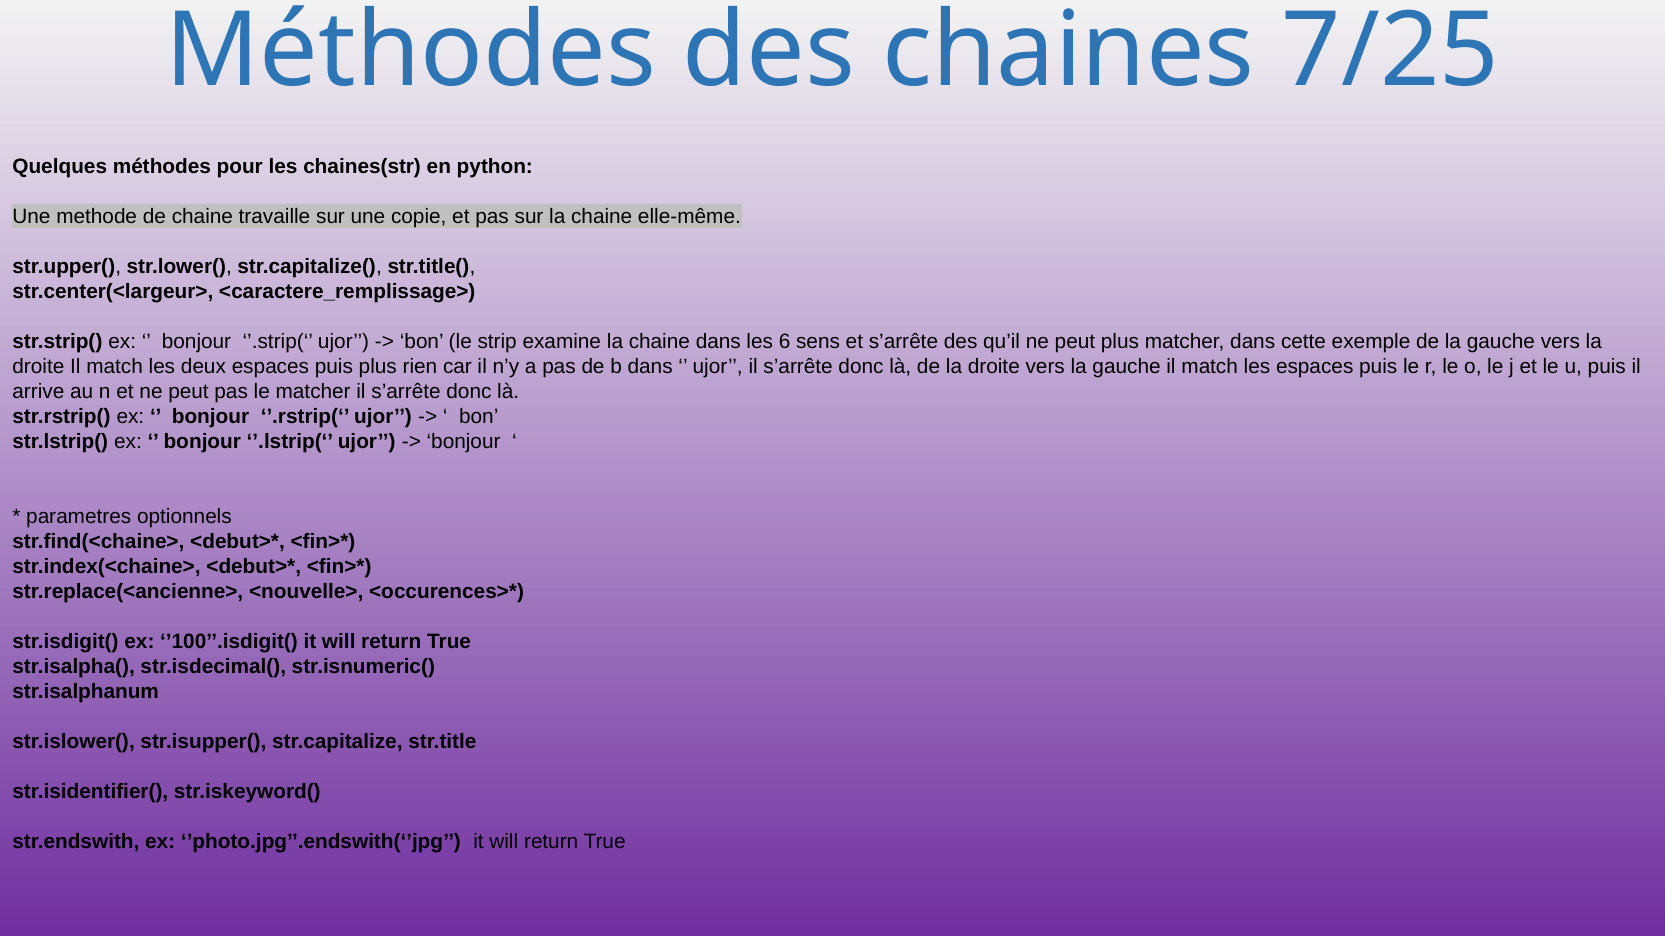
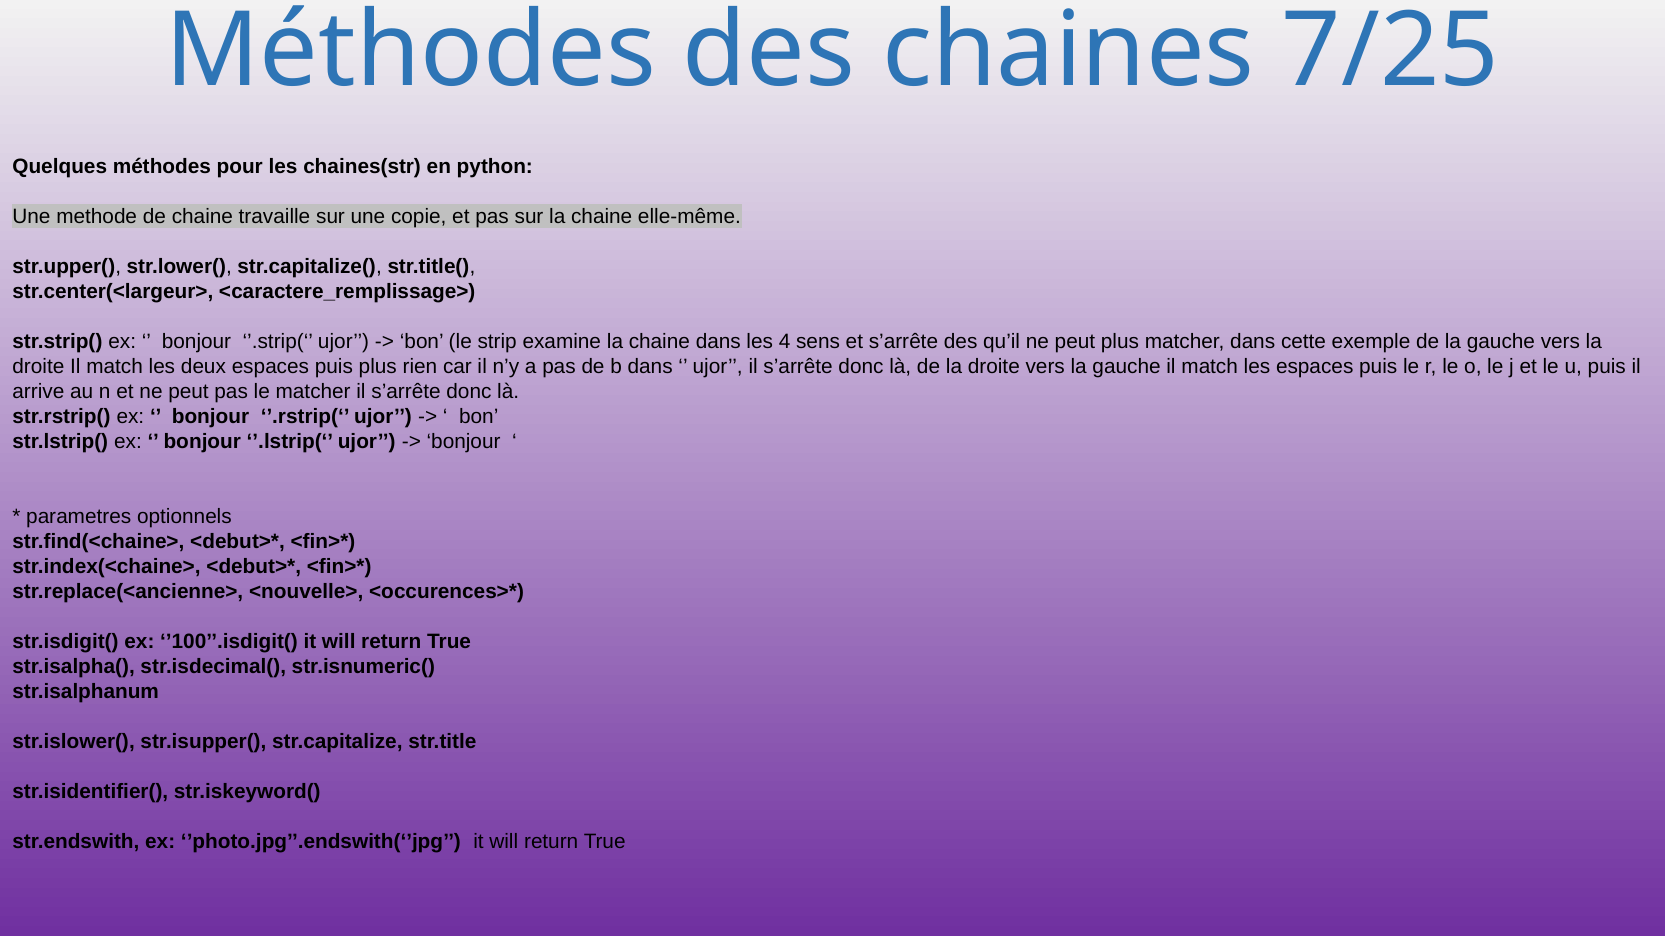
6: 6 -> 4 (785, 341)
